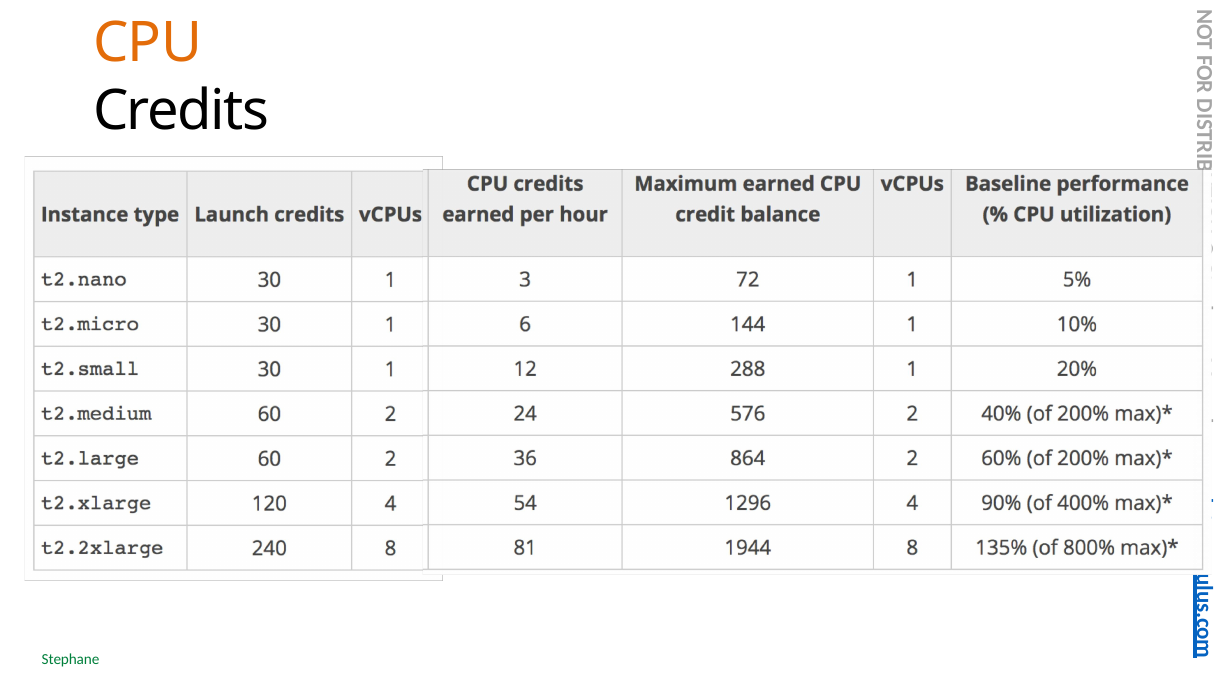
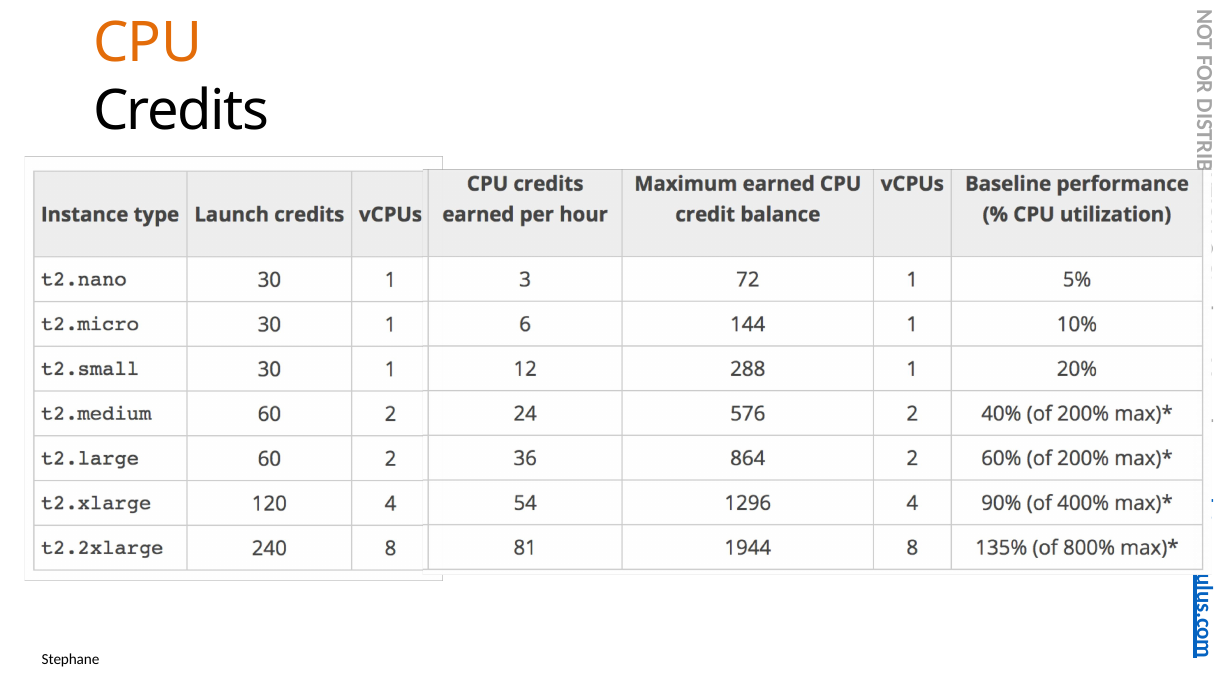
Stephane colour: green -> black (71, 660)
